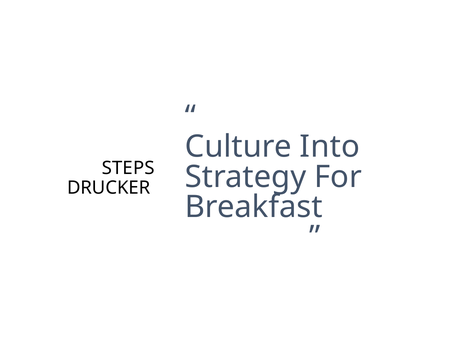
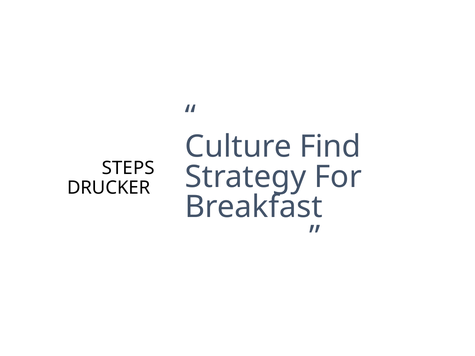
Into: Into -> Find (330, 147)
